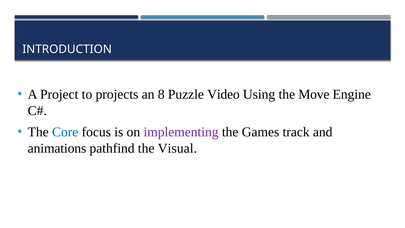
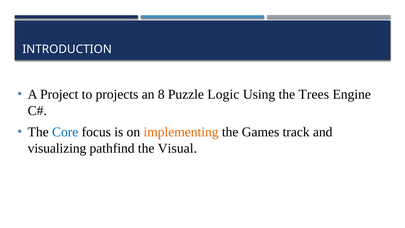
Video: Video -> Logic (223, 94)
Move: Move -> Trees (314, 94)
implementing colour: purple -> orange (181, 132)
animations: animations -> visualizing (57, 148)
